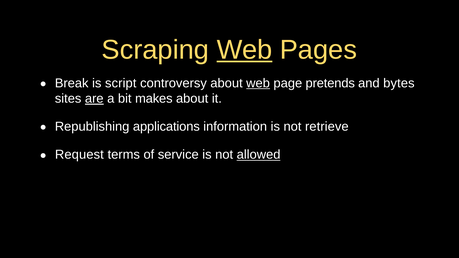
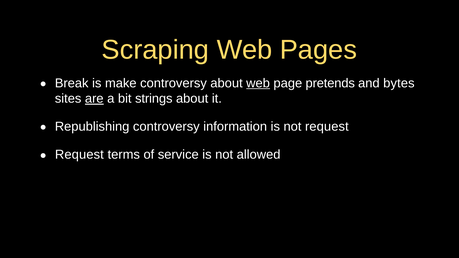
Web underline: present -> none (245, 50)
script: script -> make (121, 83)
makes: makes -> strings (154, 99)
Republishing applications: applications -> controversy (166, 127)
not retrieve: retrieve -> request (327, 127)
allowed underline: present -> none (259, 155)
